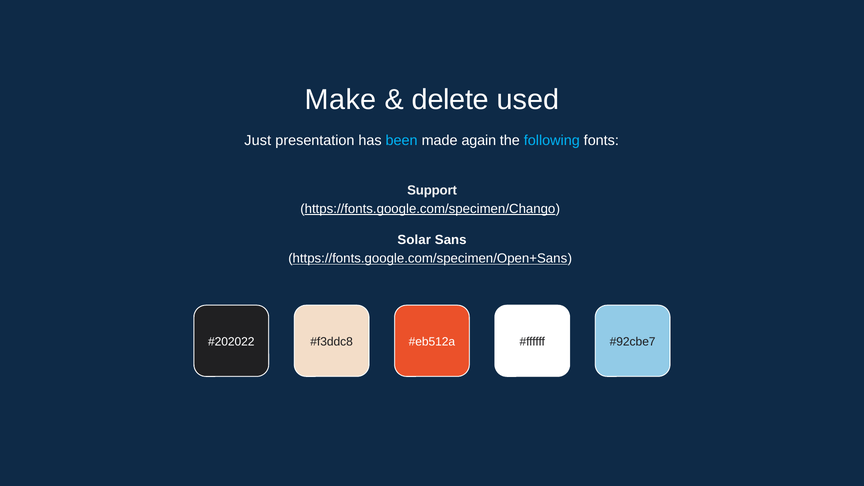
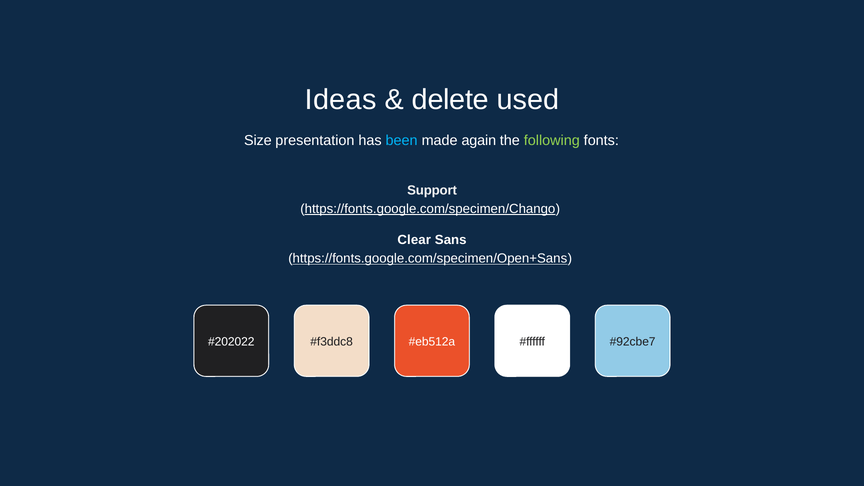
Make: Make -> Ideas (341, 100)
Just: Just -> Size (258, 140)
following colour: light blue -> light green (552, 140)
Solar: Solar -> Clear (414, 240)
